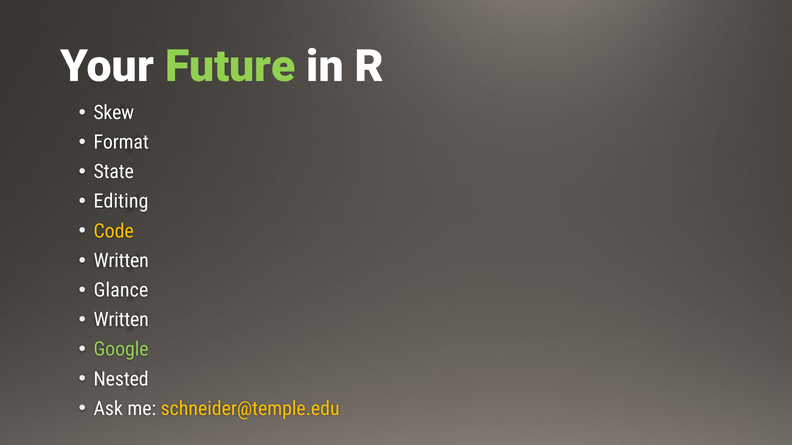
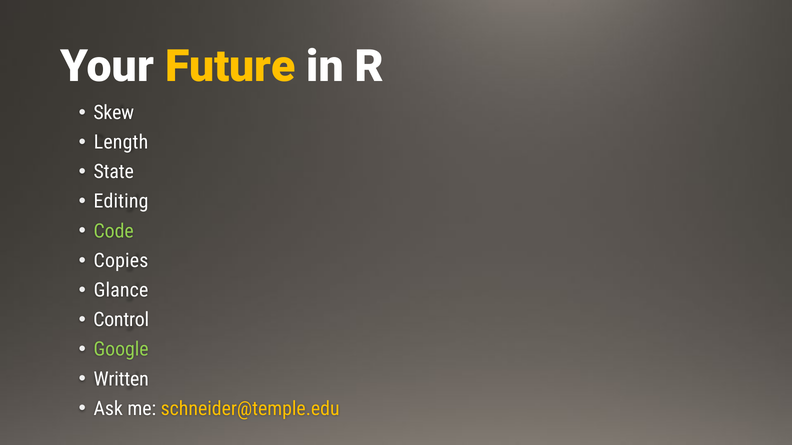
Future colour: light green -> yellow (230, 66)
Format: Format -> Length (121, 142)
Code colour: yellow -> light green (114, 231)
Written: Written -> Copies (121, 261)
Written: Written -> Control (121, 320)
Nested: Nested -> Written (121, 379)
